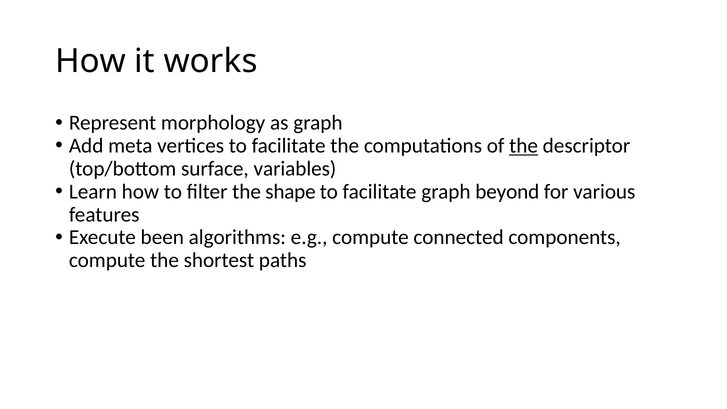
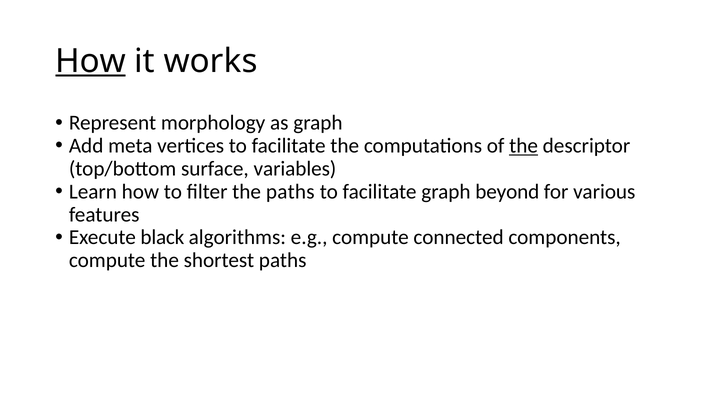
How underline: none -> present (91, 61)
the shape: shape -> paths (290, 192)
been: been -> black (162, 237)
